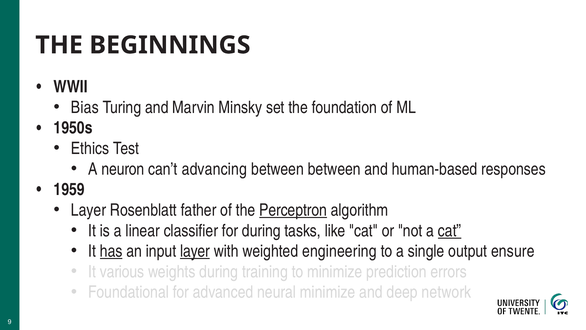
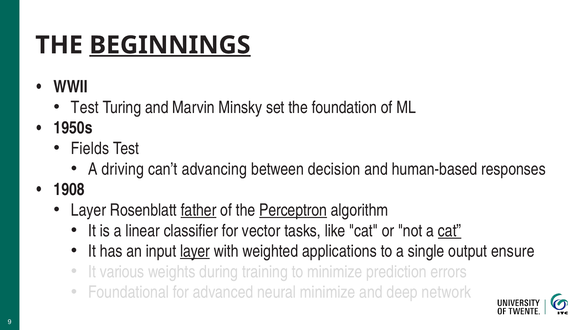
BEGINNINGS underline: none -> present (170, 45)
Bias: Bias -> Test (85, 107)
Ethics: Ethics -> Fields (90, 148)
neuron: neuron -> driving (123, 169)
between between: between -> decision (334, 169)
1959: 1959 -> 1908 (69, 189)
father underline: none -> present (199, 210)
for during: during -> vector (261, 230)
has underline: present -> none (111, 251)
engineering: engineering -> applications (339, 251)
